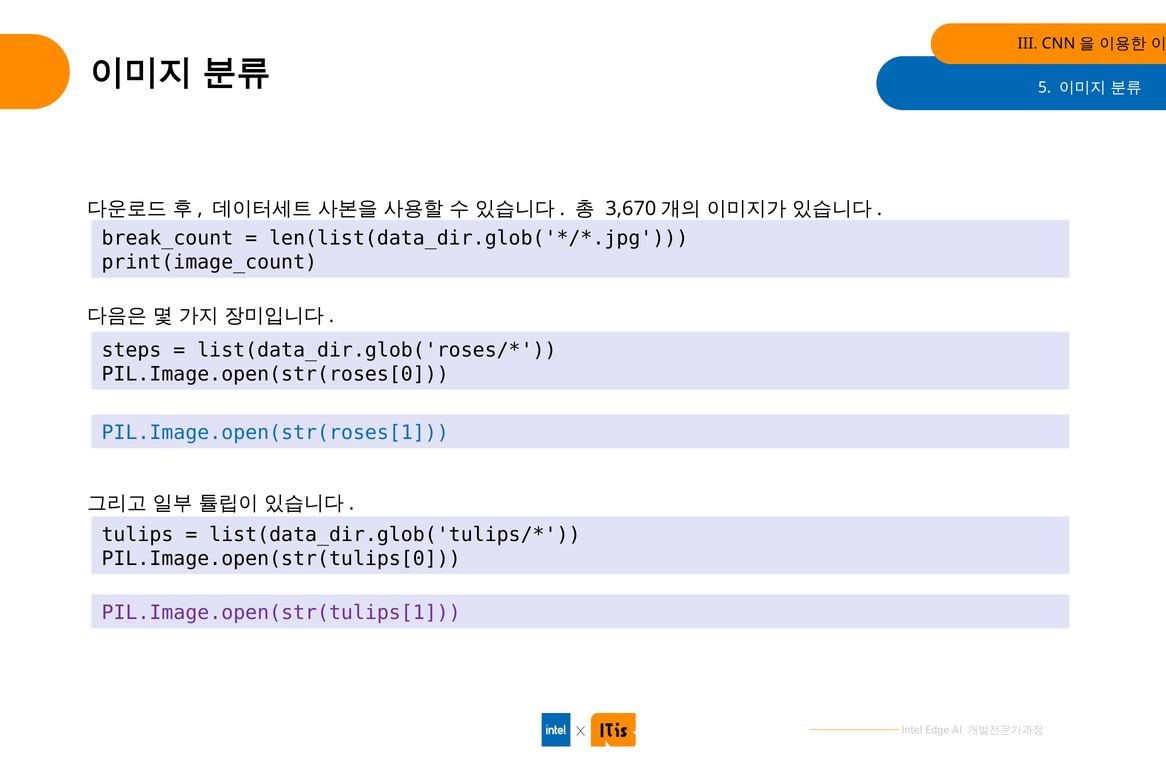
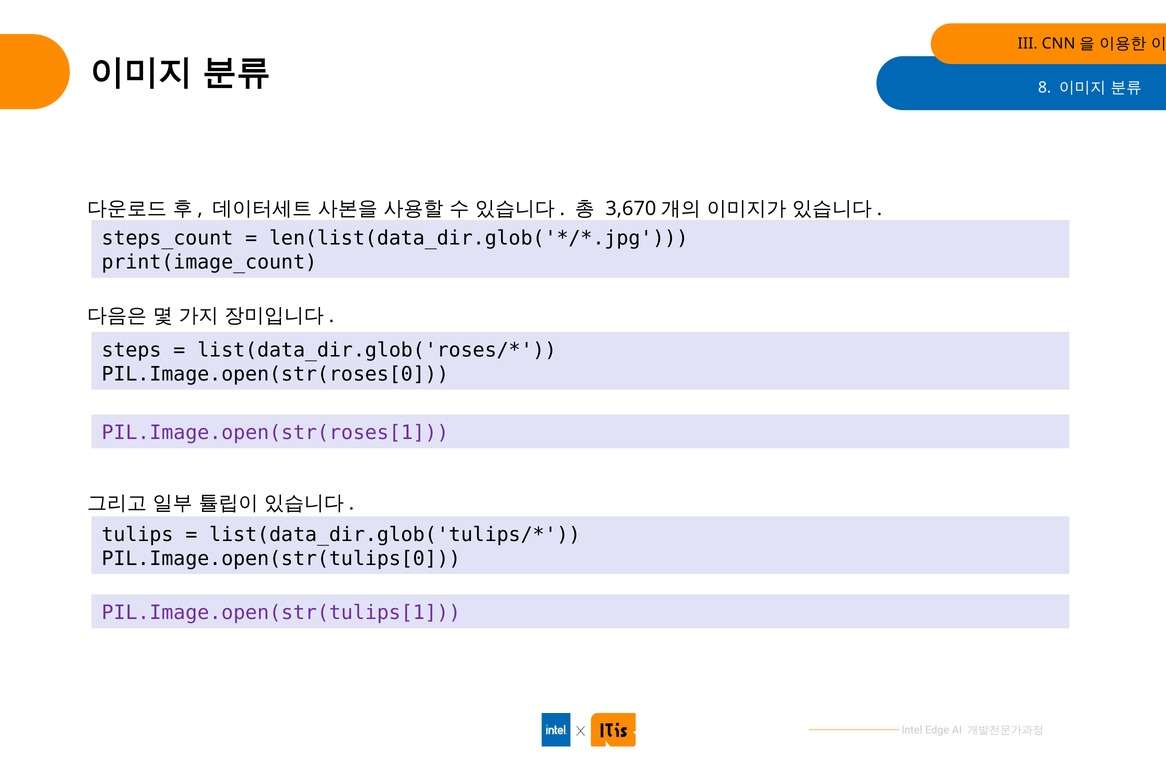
5: 5 -> 8 (1045, 88)
break_count: break_count -> steps_count (167, 238)
PIL.Image.open(str(roses[1 colour: blue -> purple (275, 433)
